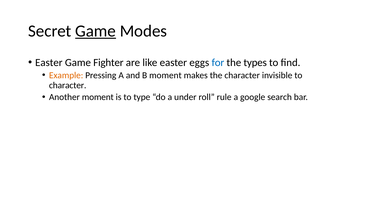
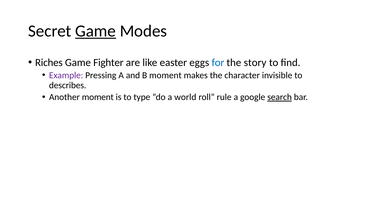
Easter: Easter -> Riches (49, 63)
types: types -> story (255, 63)
Example colour: orange -> purple (66, 75)
character: character -> describes (68, 85)
under: under -> world (185, 97)
search underline: none -> present (280, 97)
